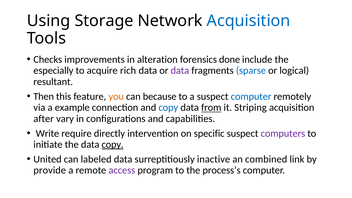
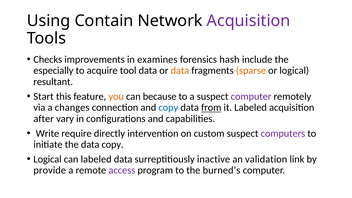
Storage: Storage -> Contain (104, 21)
Acquisition colour: blue -> purple (249, 21)
alteration: alteration -> examines (157, 60)
done: done -> hash (229, 60)
rich: rich -> tool (128, 71)
data colour: purple -> orange (180, 71)
sparse colour: blue -> orange (251, 71)
Then: Then -> Start (44, 96)
computer colour: blue -> purple (251, 96)
example: example -> changes (72, 108)
it Striping: Striping -> Labeled (251, 108)
specific: specific -> custom (209, 133)
copy underline: present -> none (113, 144)
United: United -> Logical (48, 159)
combined: combined -> validation (266, 159)
process’s: process’s -> burned’s (222, 170)
